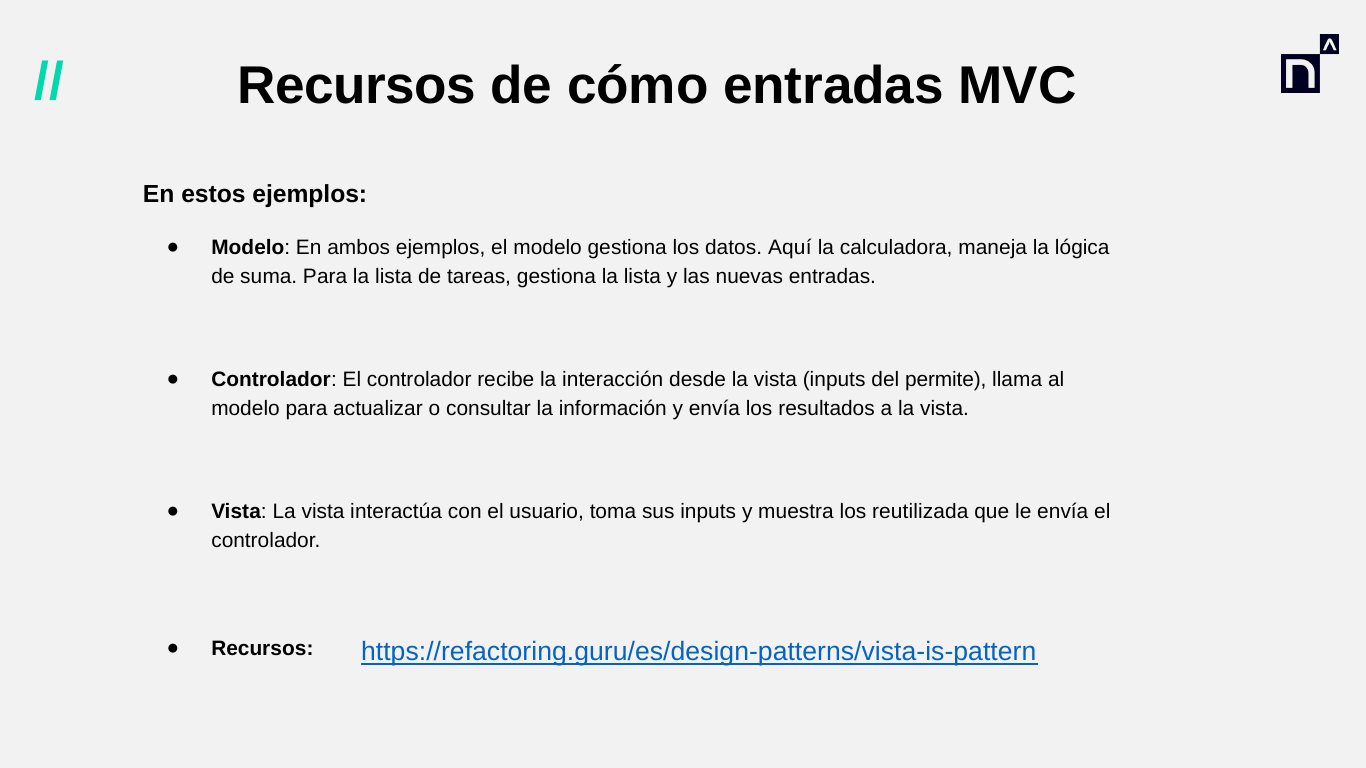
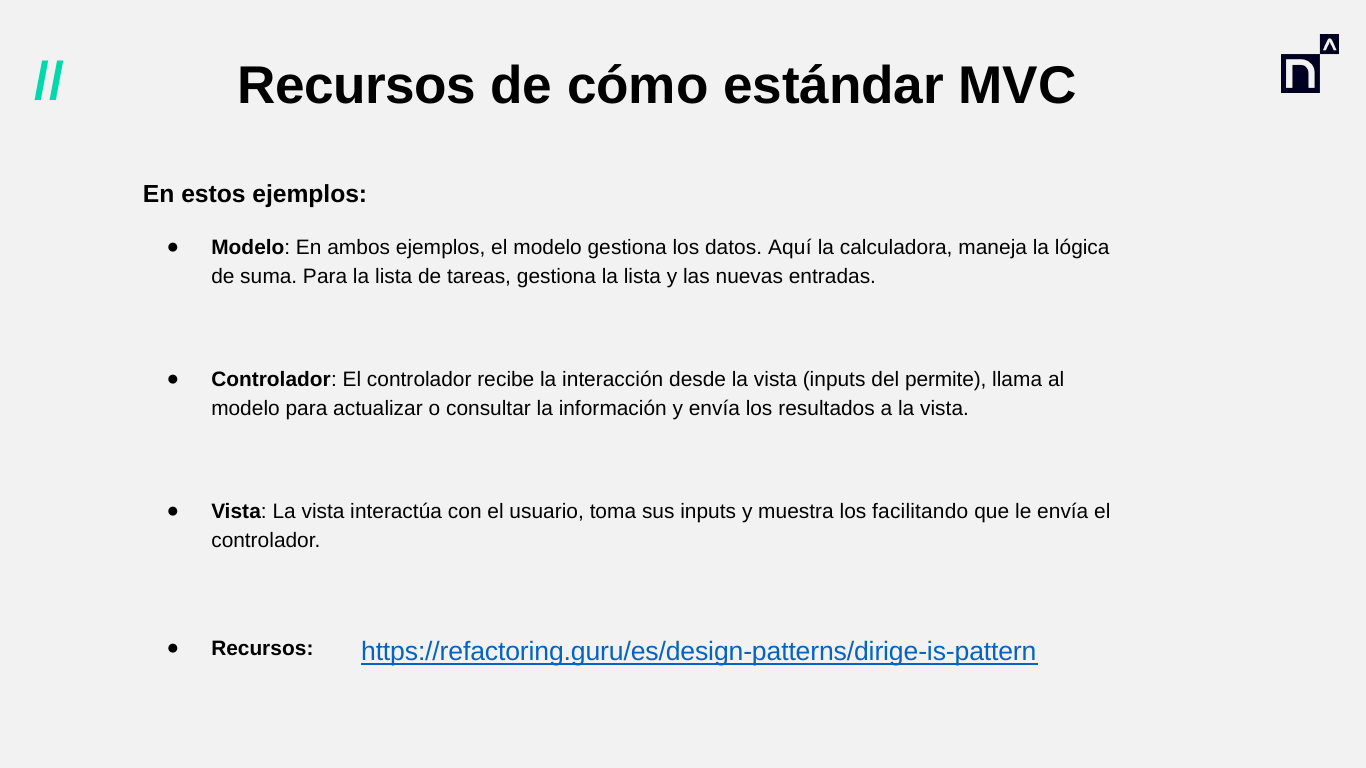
cómo entradas: entradas -> estándar (834, 86)
reutilizada: reutilizada -> facilitando (920, 512)
https://refactoring.guru/es/design-patterns/vista-is-pattern: https://refactoring.guru/es/design-patterns/vista-is-pattern -> https://refactoring.guru/es/design-patterns/dirige-is-pattern (699, 652)
